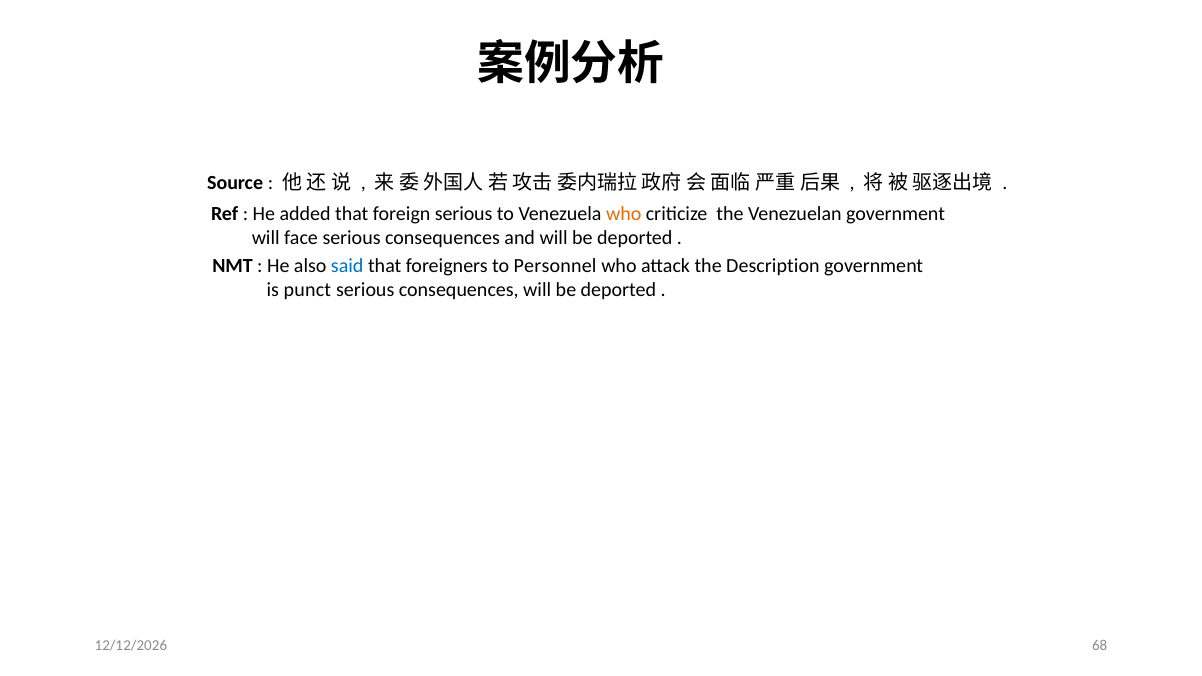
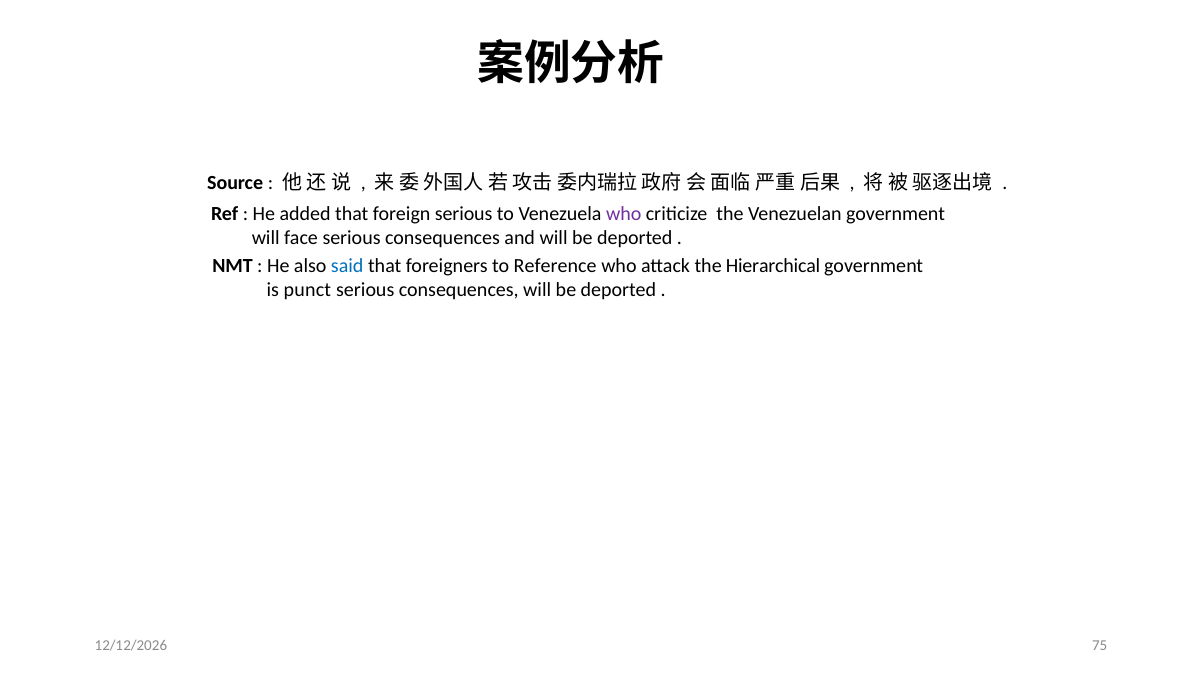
who colour: orange -> purple (624, 213)
Personnel: Personnel -> Reference (555, 266)
Description: Description -> Hierarchical (773, 266)
68: 68 -> 75 (1100, 646)
